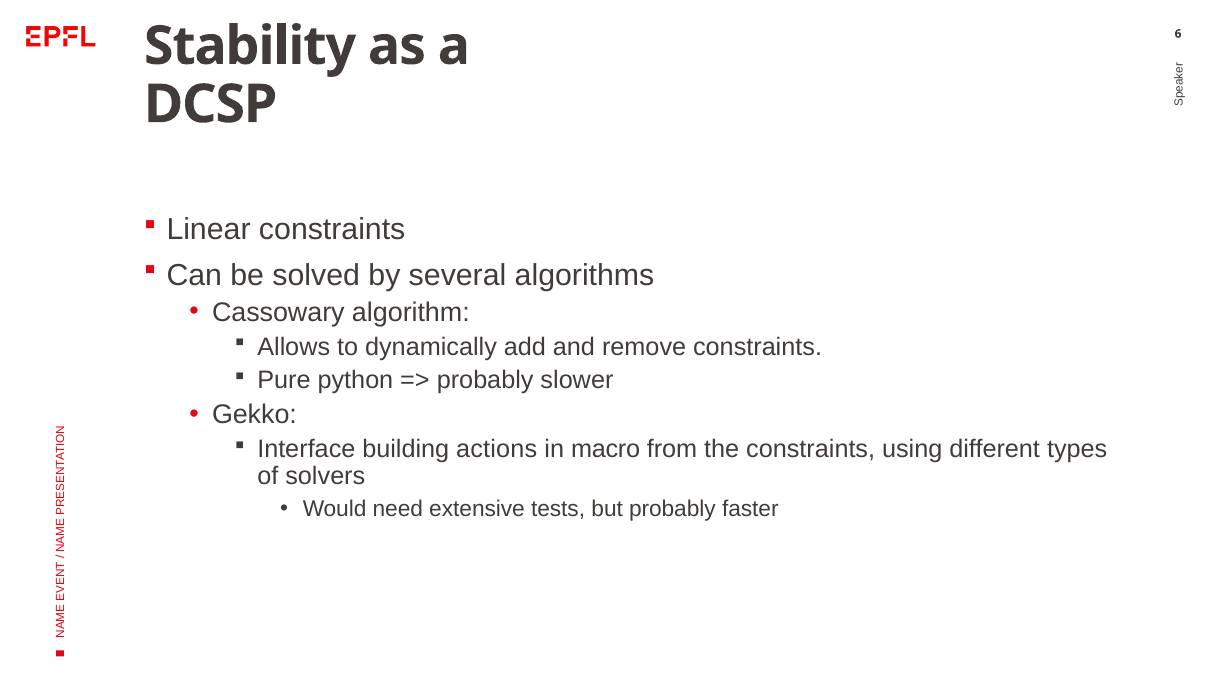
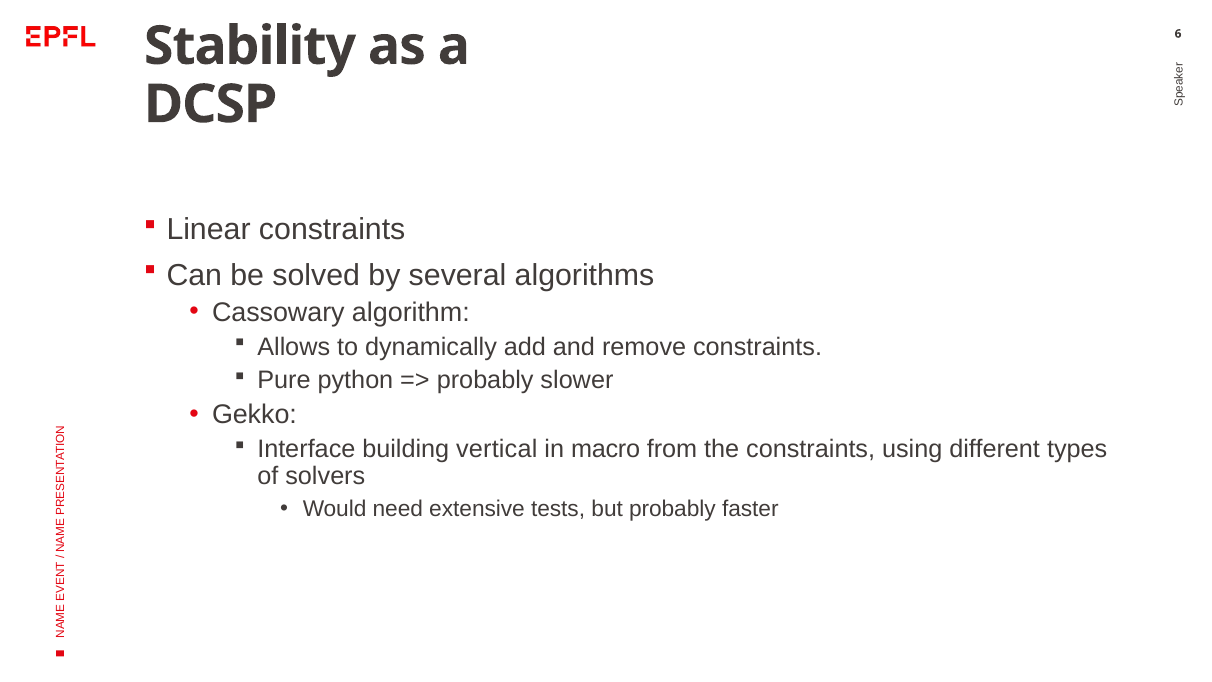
actions: actions -> vertical (497, 449)
